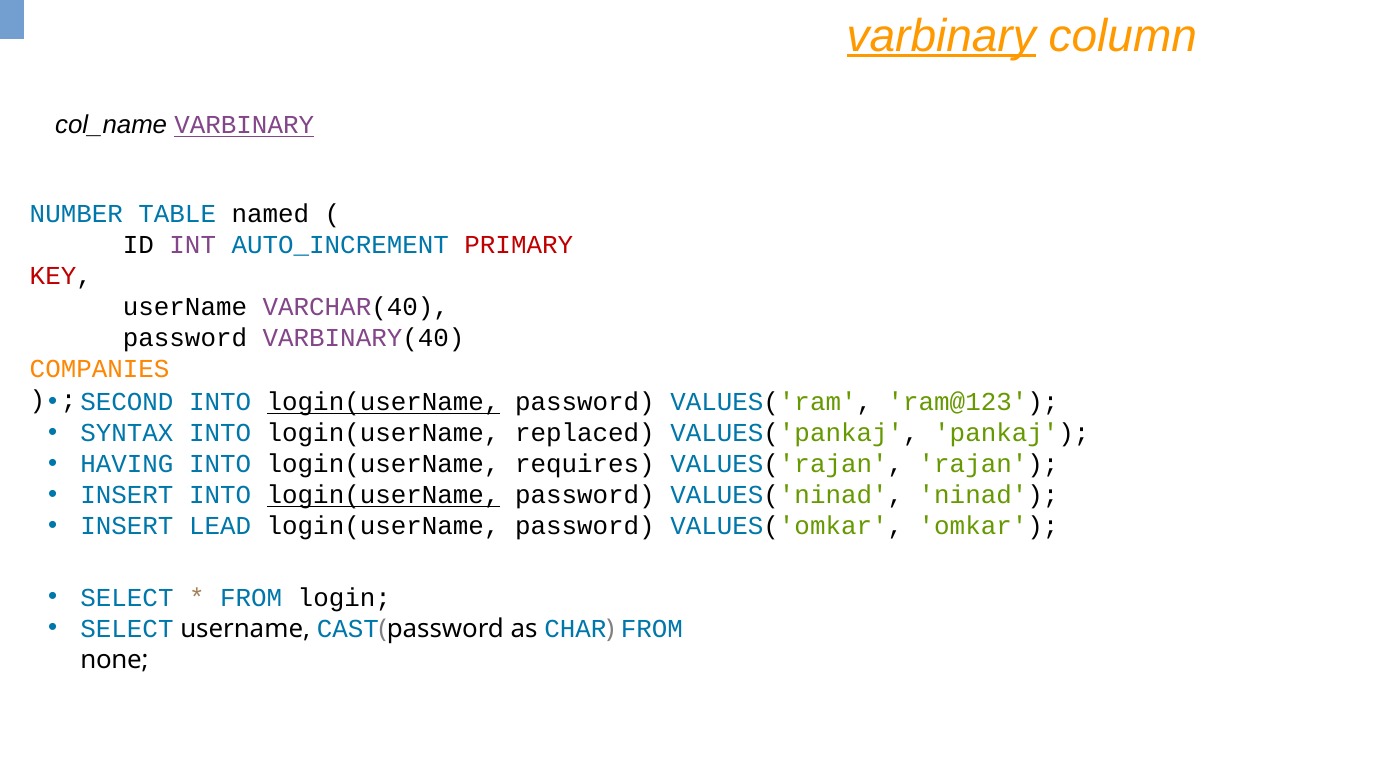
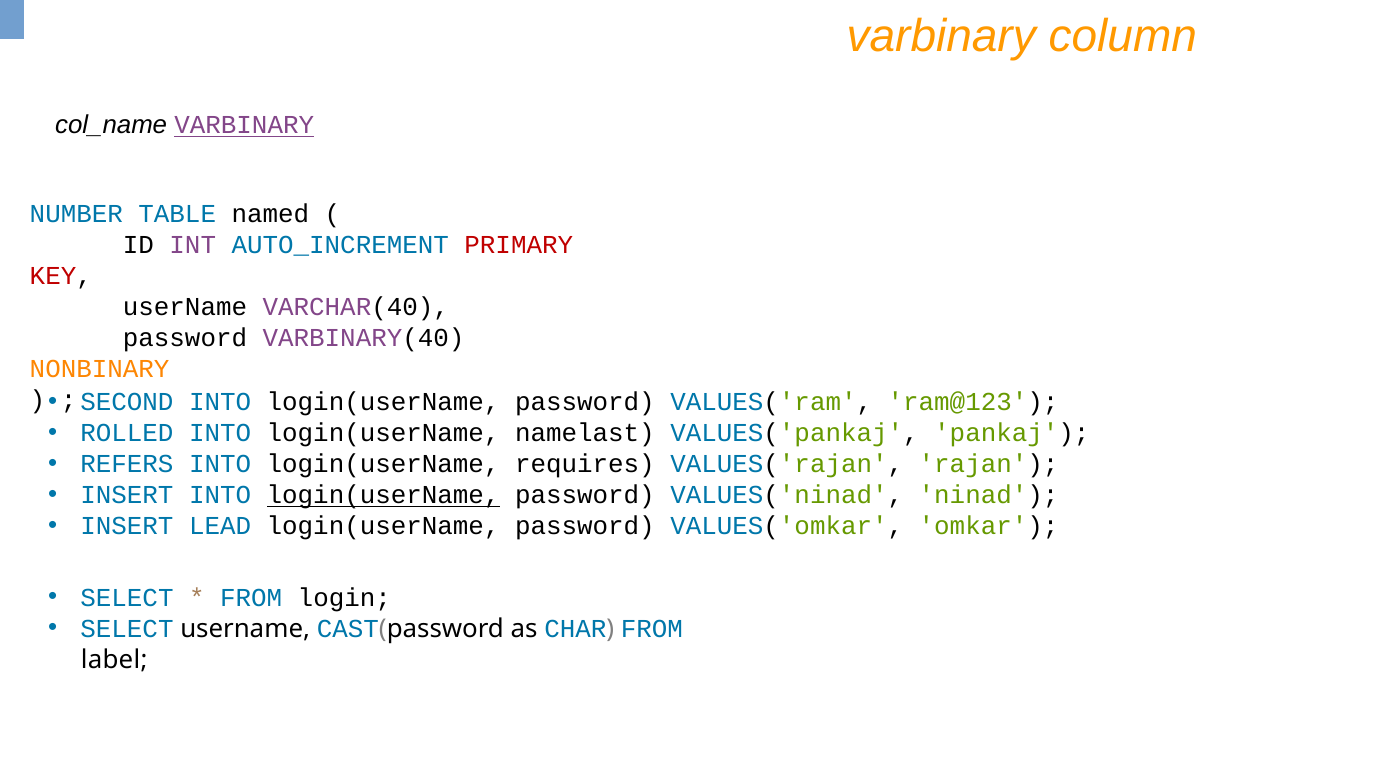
varbinary underline: present -> none (941, 36)
COMPANIES: COMPANIES -> NONBINARY (100, 369)
login(userName underline: present -> none (383, 402)
SYNTAX: SYNTAX -> ROLLED (127, 433)
replaced: replaced -> namelast (585, 433)
HAVING: HAVING -> REFERS (127, 464)
none: none -> label (114, 660)
